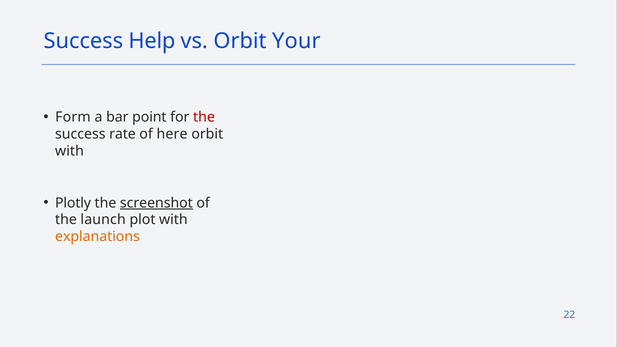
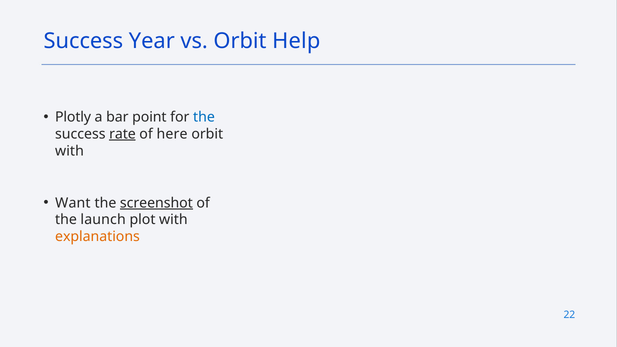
Help: Help -> Year (152, 41)
Your: Your -> Help (296, 41)
Form: Form -> Plotly (73, 117)
the colour: red -> blue (204, 117)
rate underline: none -> present (123, 134)
Plotly: Plotly -> Want (73, 203)
